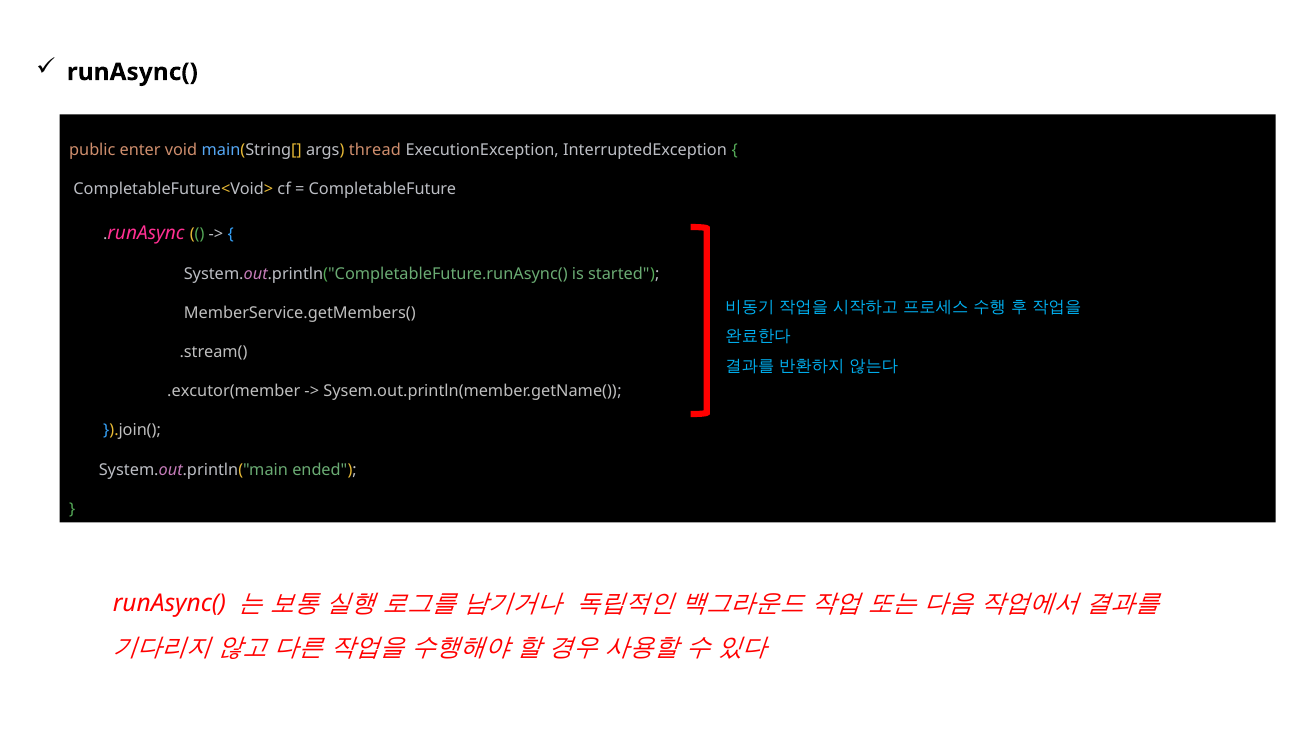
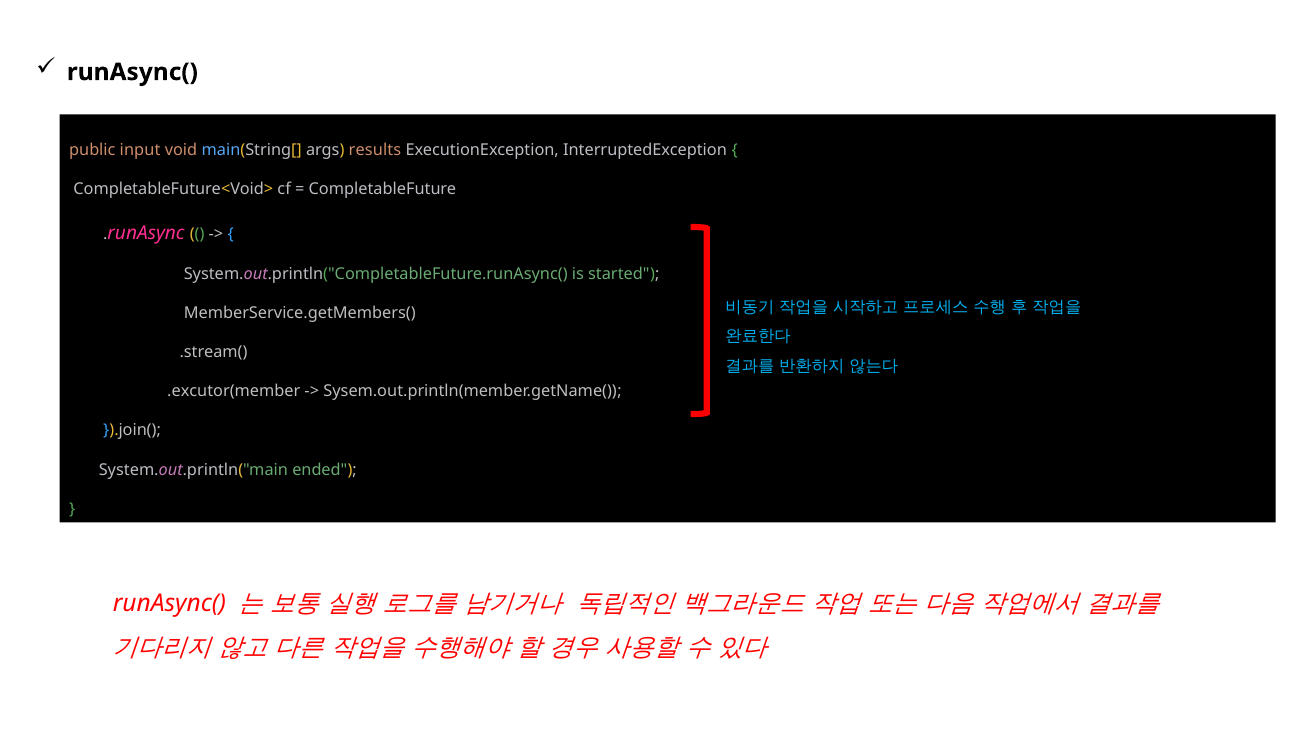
enter: enter -> input (140, 150)
thread: thread -> results (375, 150)
